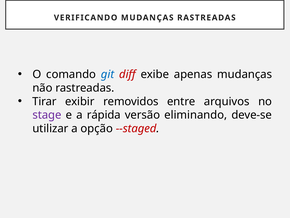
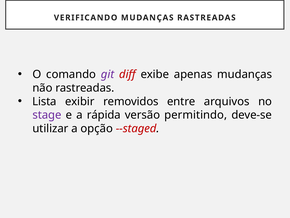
git colour: blue -> purple (108, 74)
Tirar: Tirar -> Lista (44, 101)
eliminando: eliminando -> permitindo (196, 115)
